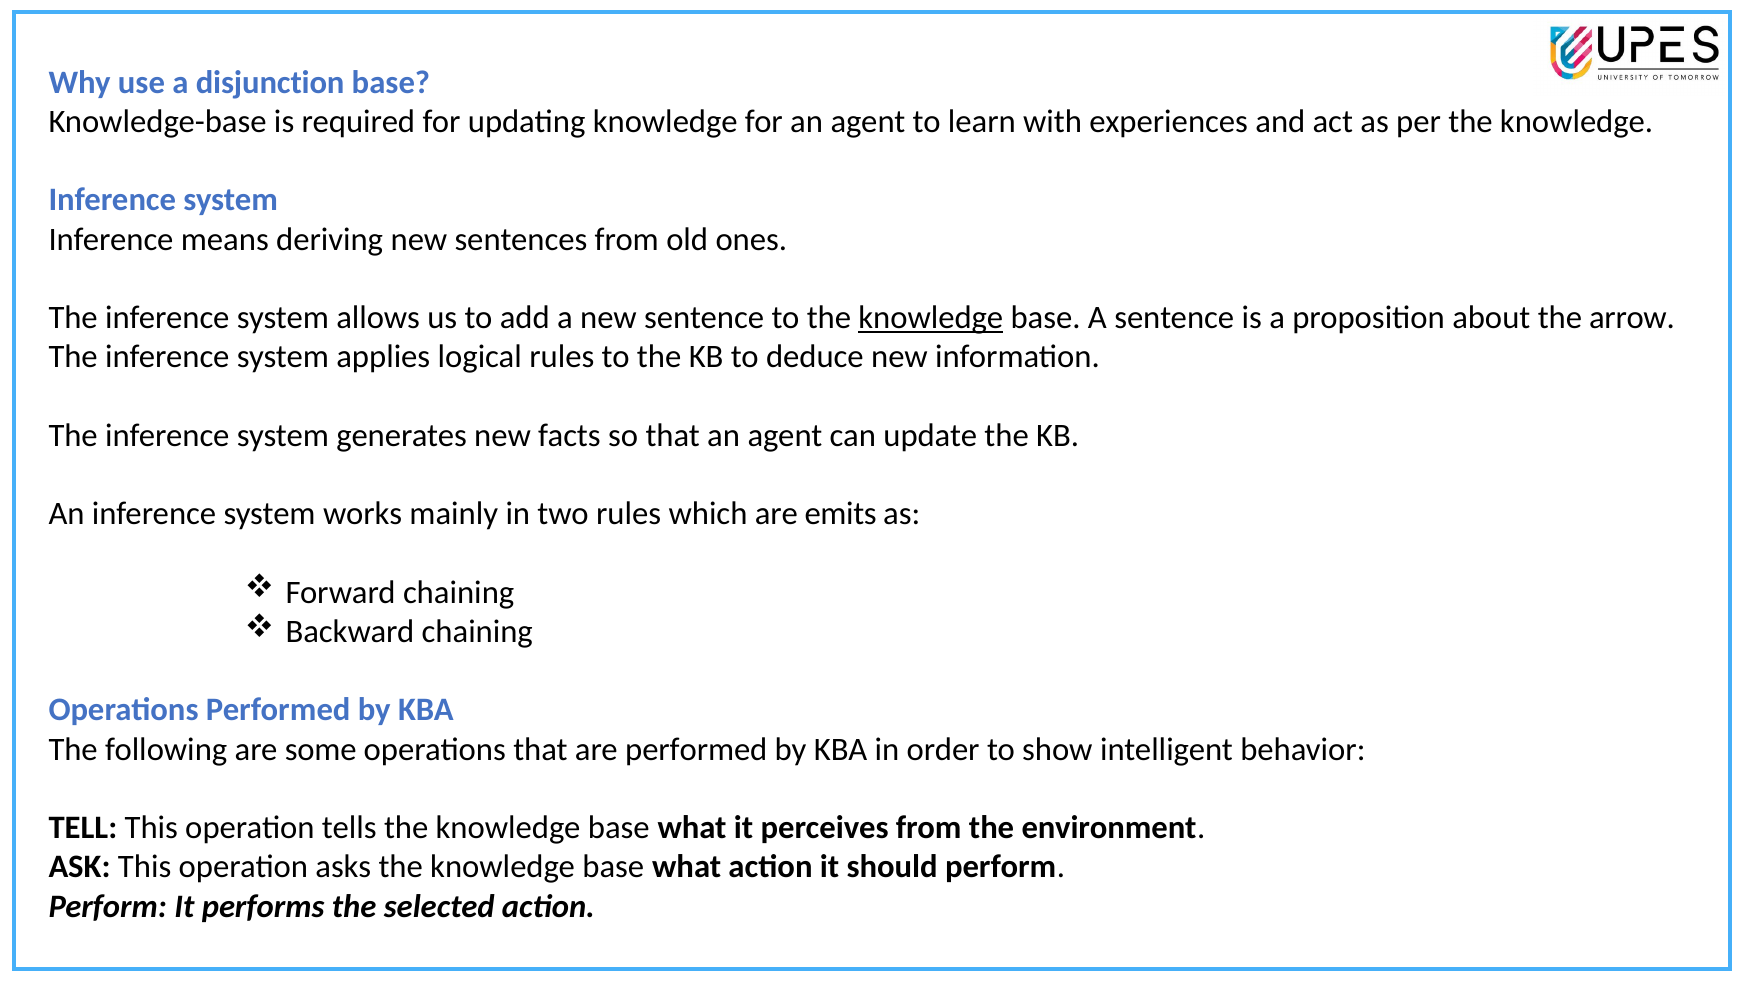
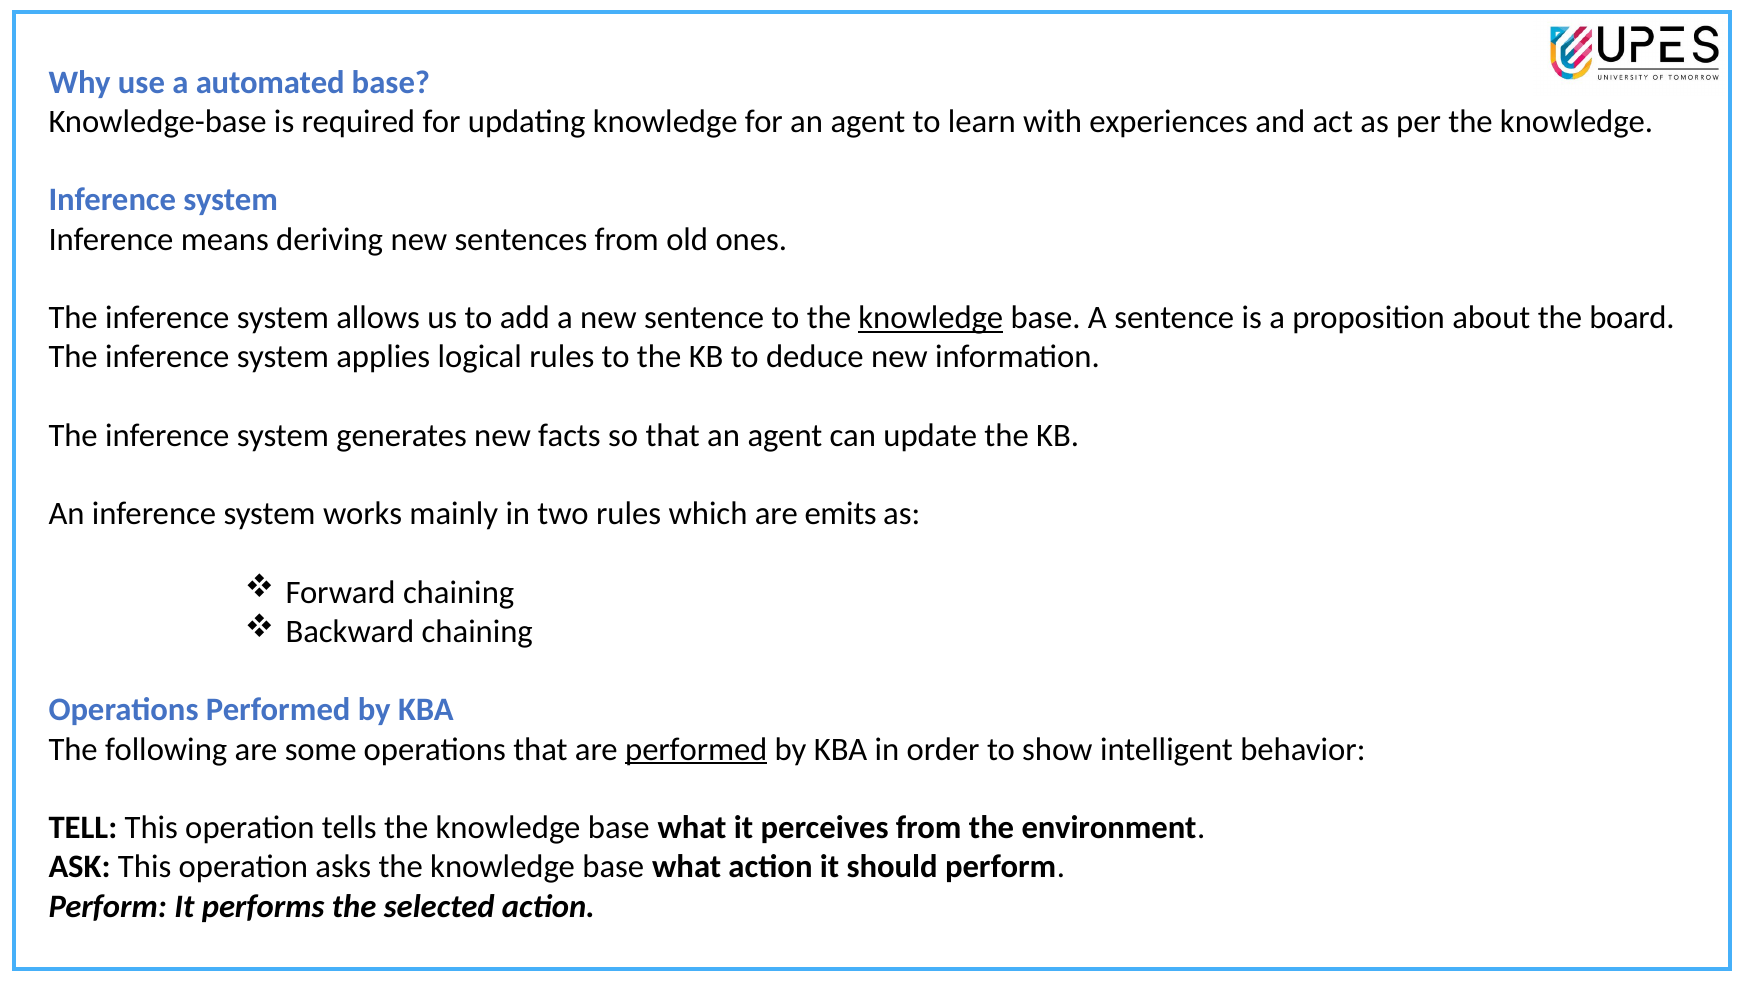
disjunction: disjunction -> automated (270, 82)
arrow: arrow -> board (1632, 318)
performed underline: none -> present (696, 749)
